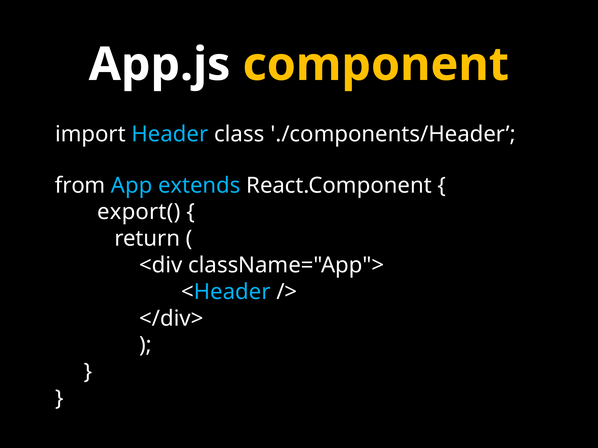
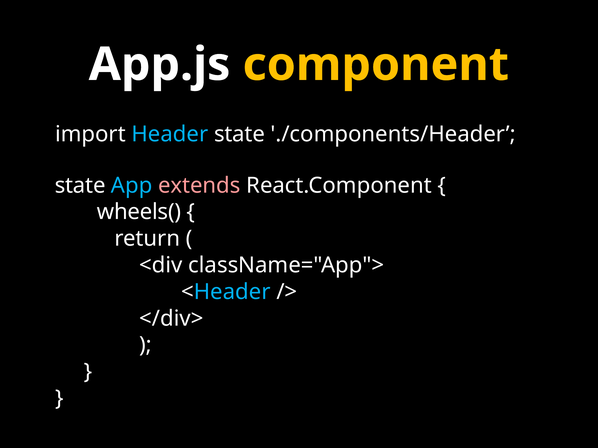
Header class: class -> state (239, 134)
from: from -> state (80, 186)
extends colour: light blue -> pink (199, 186)
export(: export( -> wheels( (139, 212)
